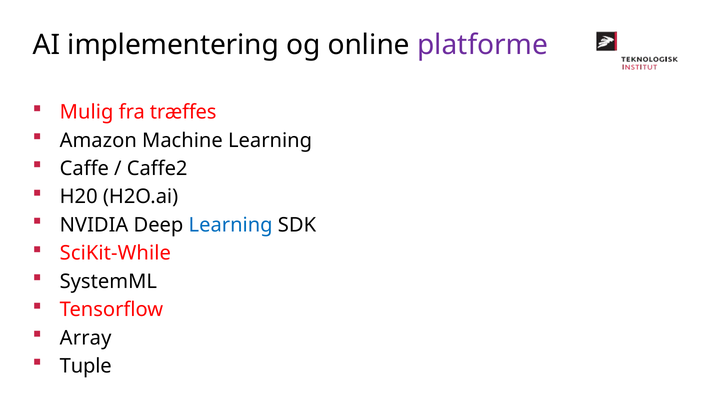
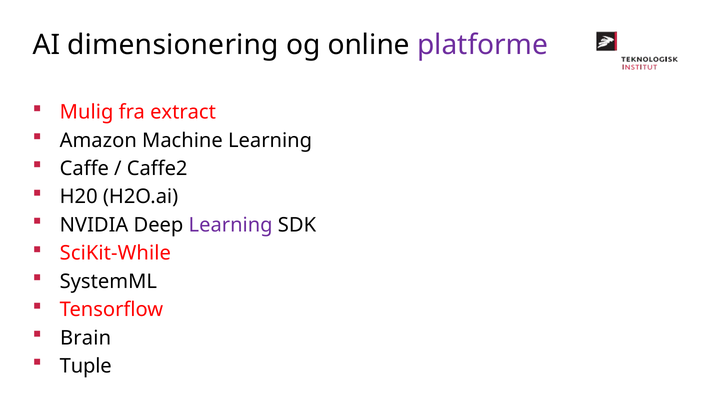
implementering: implementering -> dimensionering (173, 45)
træffes: træffes -> extract (183, 112)
Learning colour: blue -> purple (231, 225)
Array: Array -> Brain (86, 337)
